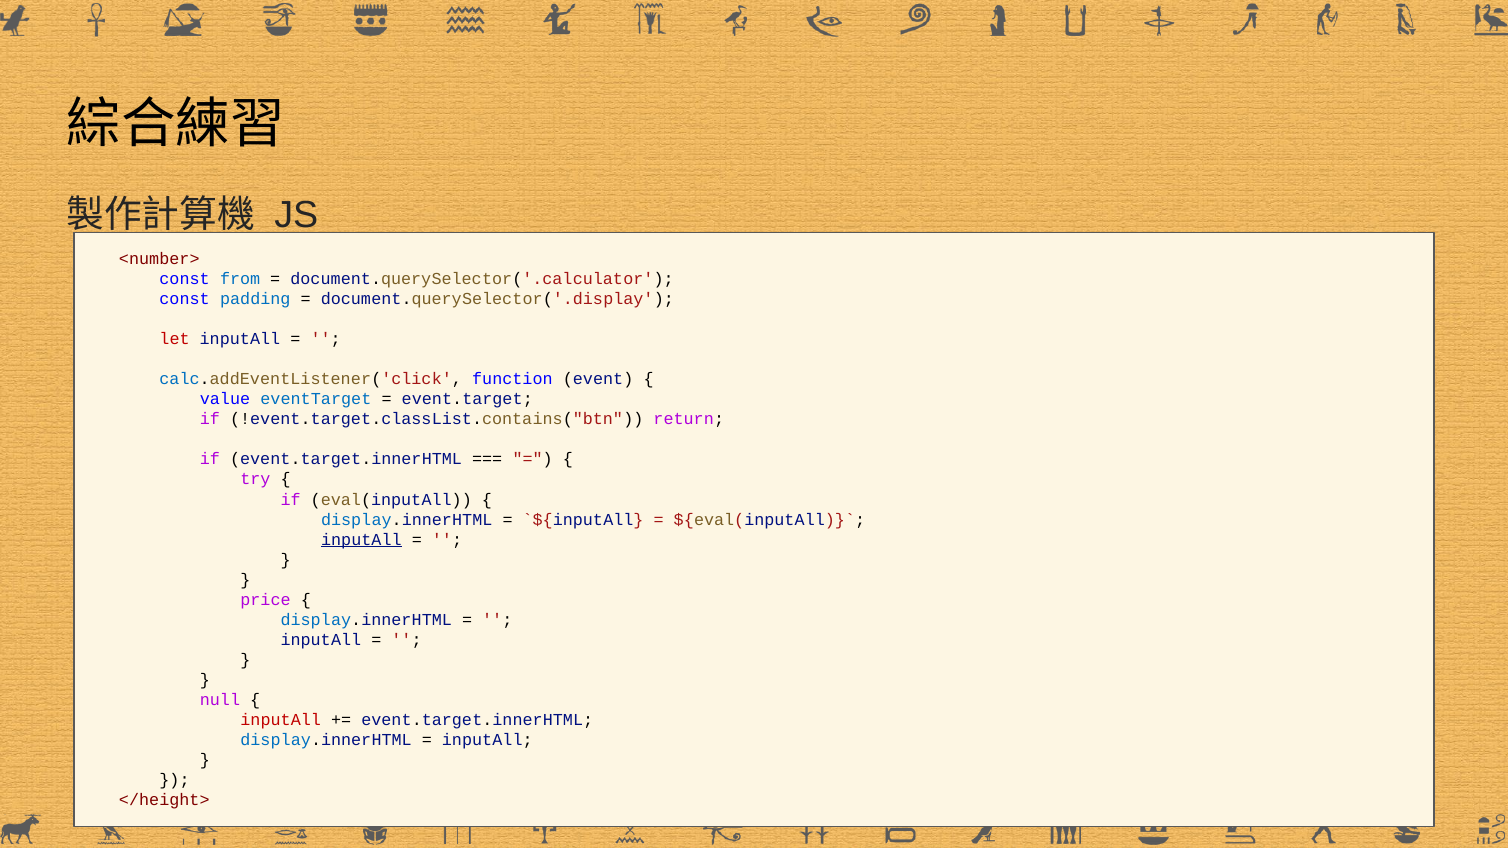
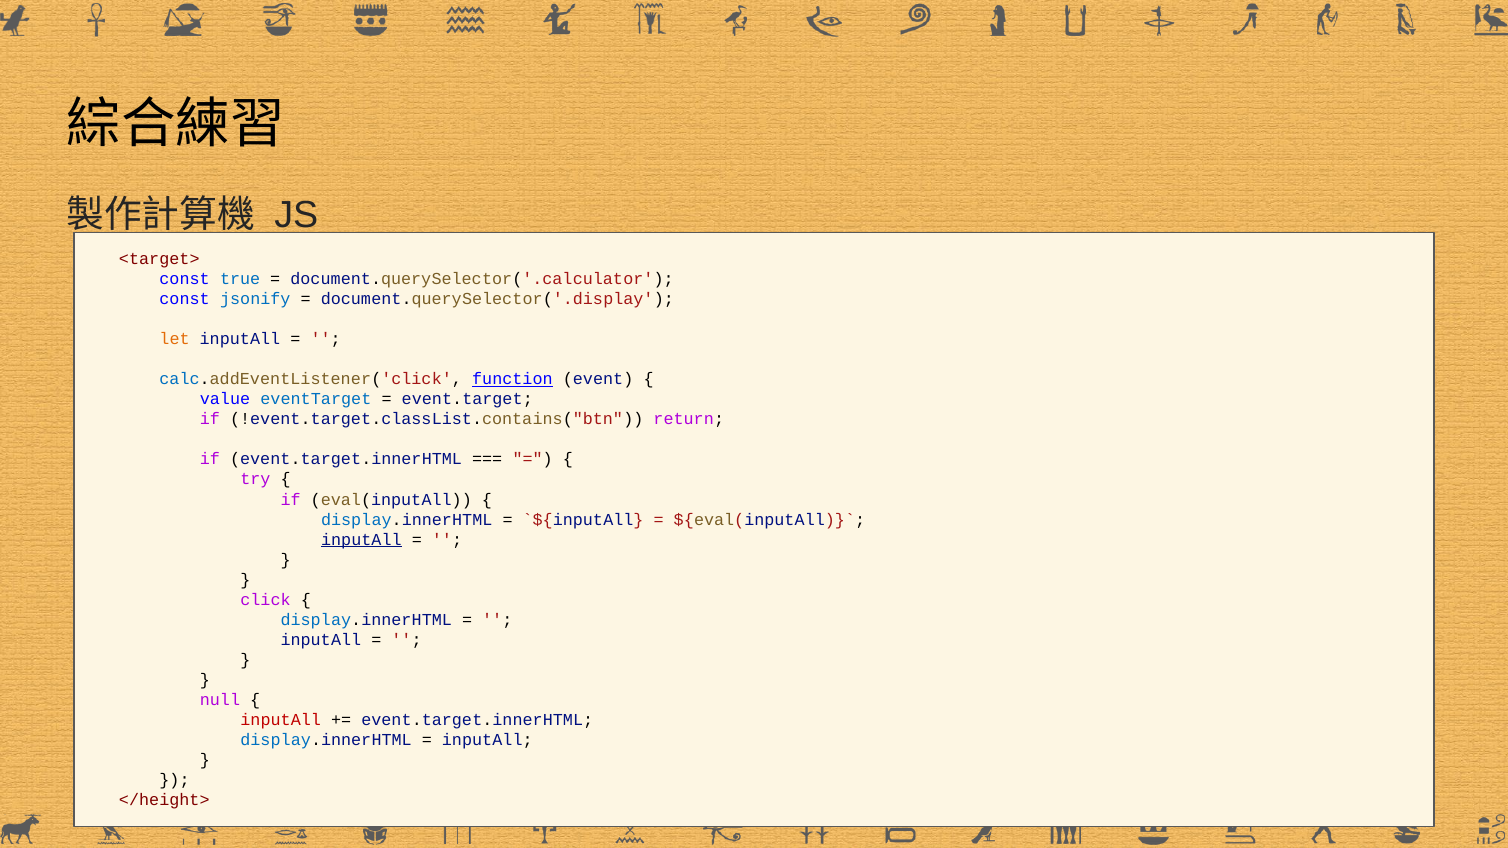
<number>: <number> -> <target> (159, 259)
from: from -> true (240, 279)
padding: padding -> jsonify (255, 299)
let colour: red -> orange (175, 339)
function underline: none -> present (512, 379)
price: price -> click (265, 600)
